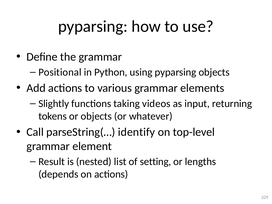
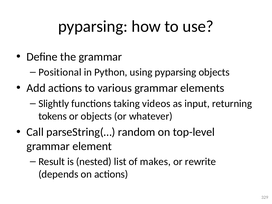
identify: identify -> random (137, 132)
setting: setting -> makes (155, 162)
lengths: lengths -> rewrite (201, 162)
